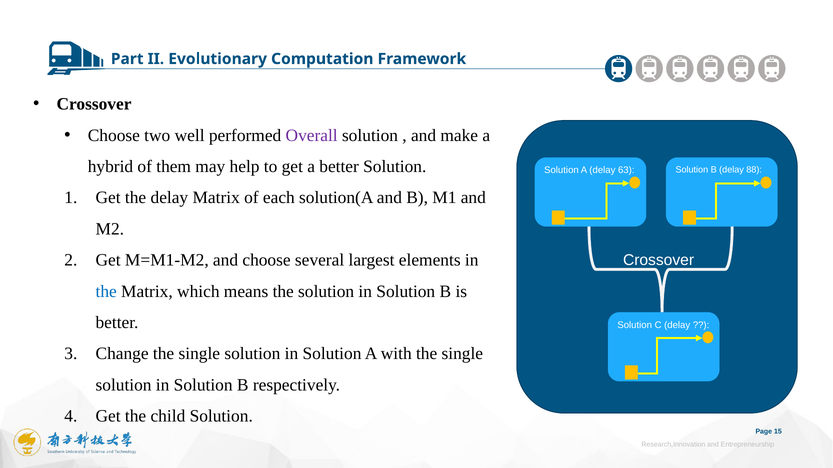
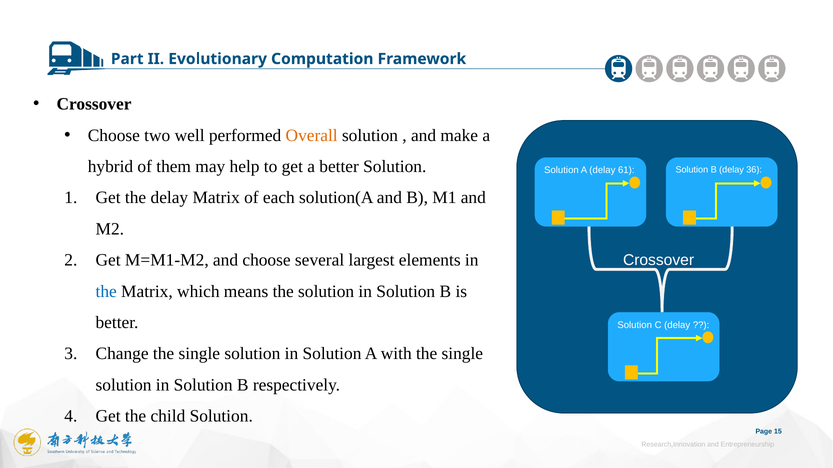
Overall colour: purple -> orange (312, 135)
63: 63 -> 61 (626, 170)
88: 88 -> 36 (754, 170)
